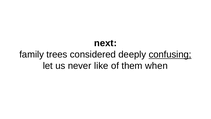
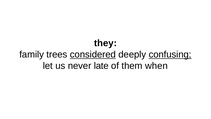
next: next -> they (105, 43)
considered underline: none -> present (93, 54)
like: like -> late (101, 66)
